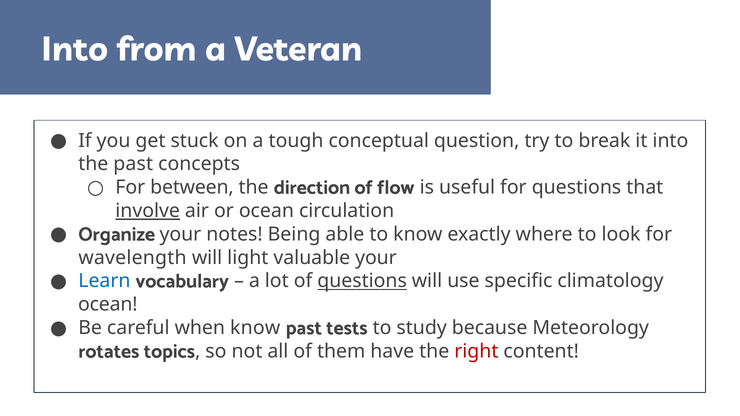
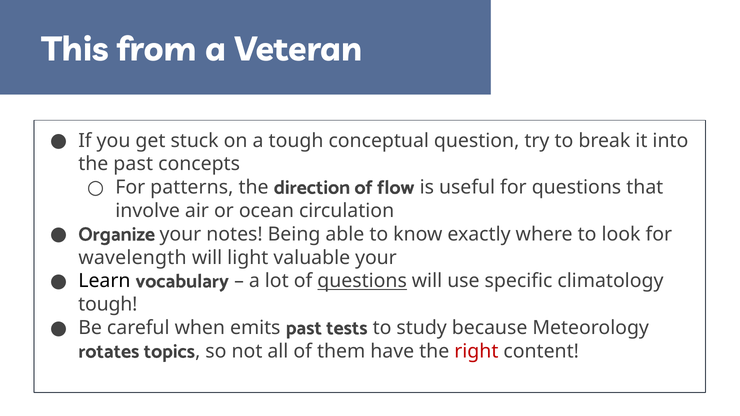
Into: Into -> This (75, 49)
between: between -> patterns (192, 188)
involve underline: present -> none (148, 211)
Learn colour: blue -> black (104, 281)
ocean: ocean -> tough (108, 305)
when know: know -> emits (255, 328)
